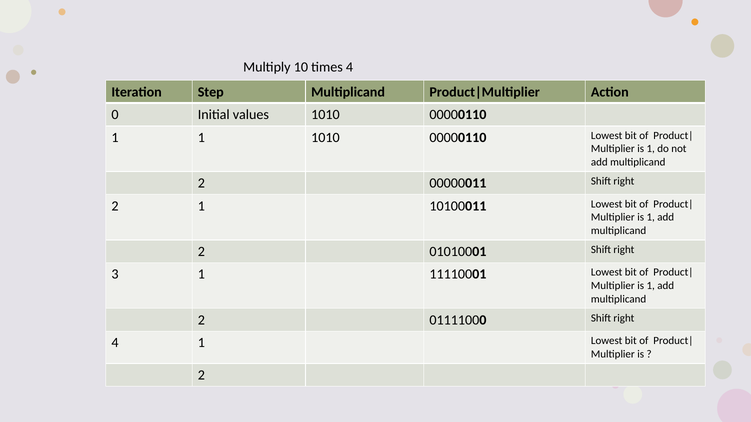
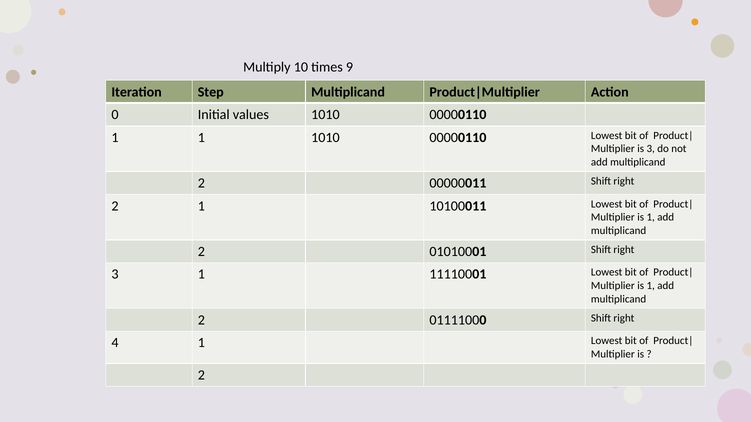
times 4: 4 -> 9 (349, 67)
1: 1 -> 3 (651, 149)
